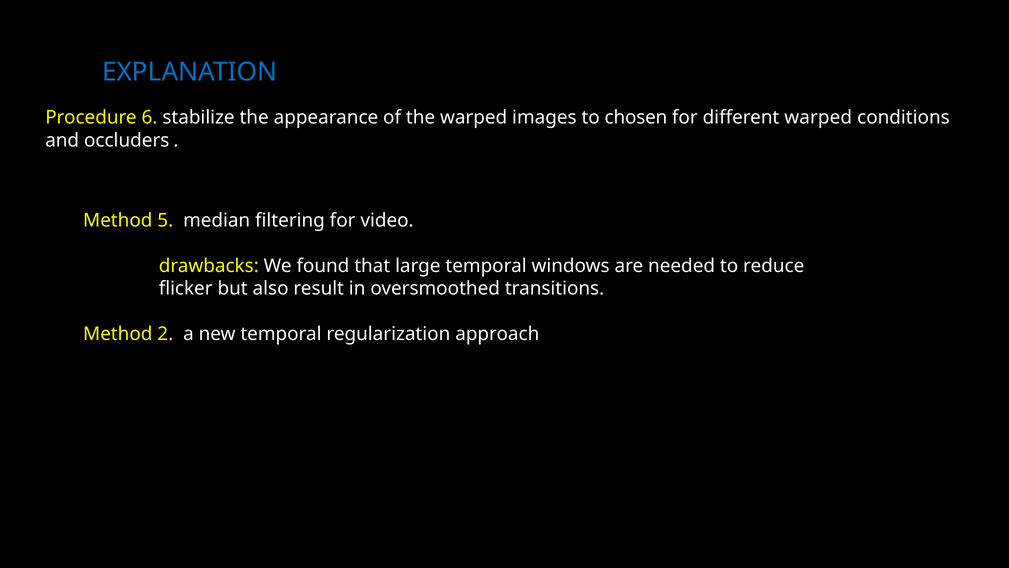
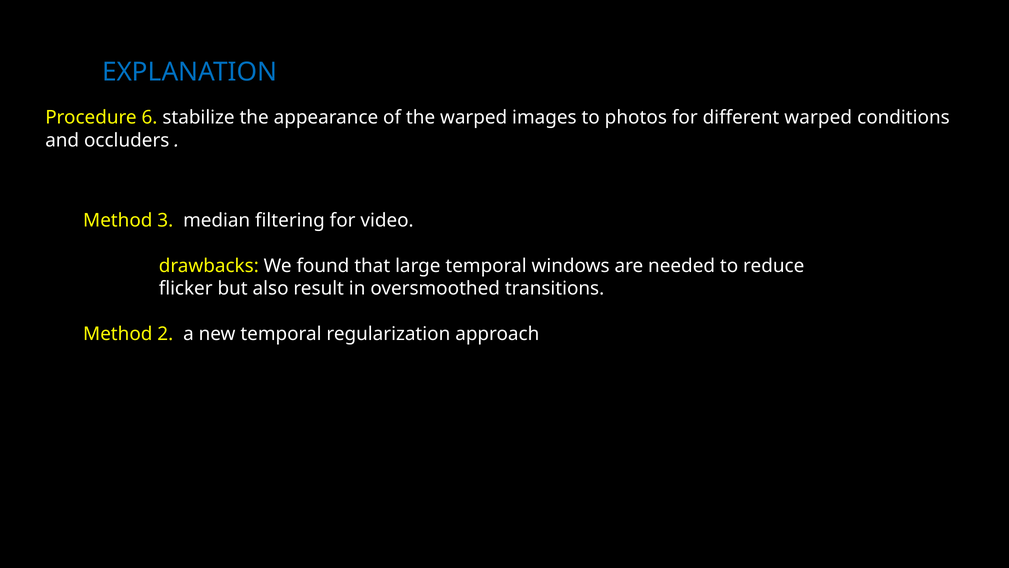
chosen: chosen -> photos (636, 118)
5: 5 -> 3 (165, 220)
